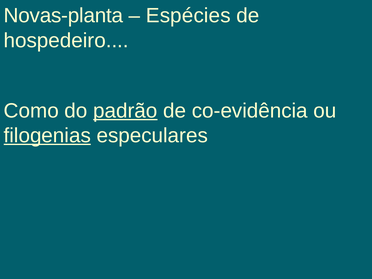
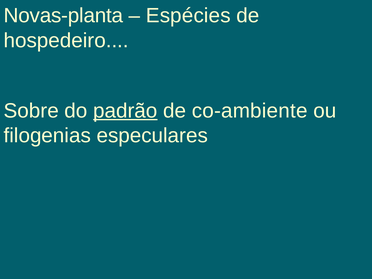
Como: Como -> Sobre (31, 111)
co-evidência: co-evidência -> co-ambiente (250, 111)
filogenias underline: present -> none (47, 136)
